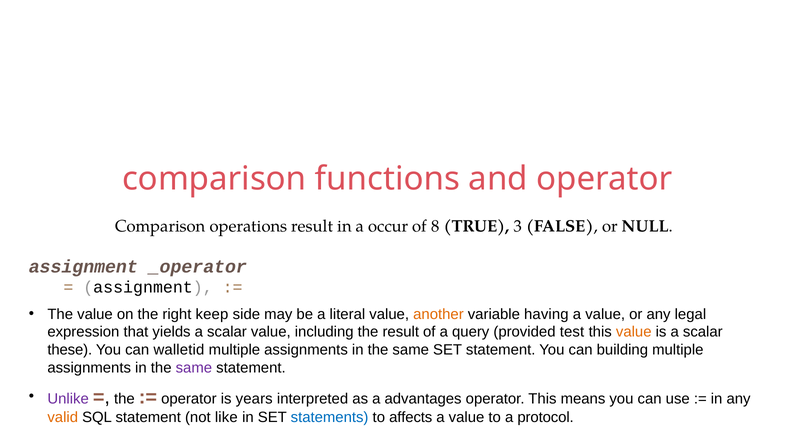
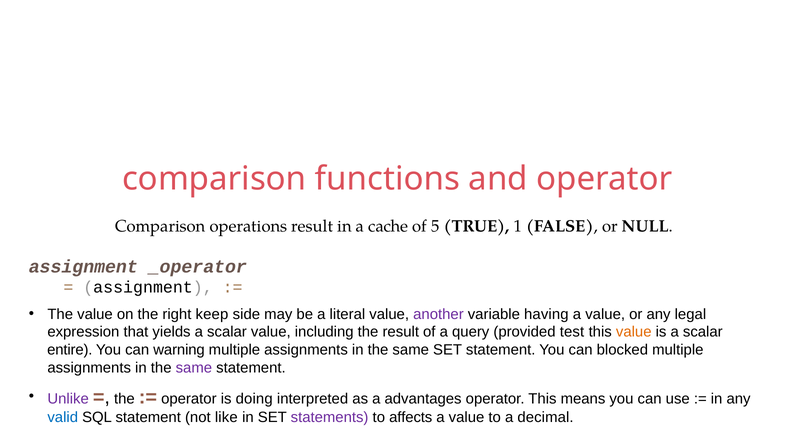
occur: occur -> cache (388, 226)
8: 8 -> 5 (435, 226)
3: 3 -> 1 (518, 226)
another colour: orange -> purple (438, 314)
these: these -> entire (70, 350)
walletid: walletid -> warning (179, 350)
building: building -> blocked (622, 350)
years: years -> doing (254, 399)
valid colour: orange -> blue (63, 418)
statements colour: blue -> purple (330, 418)
protocol: protocol -> decimal (545, 418)
